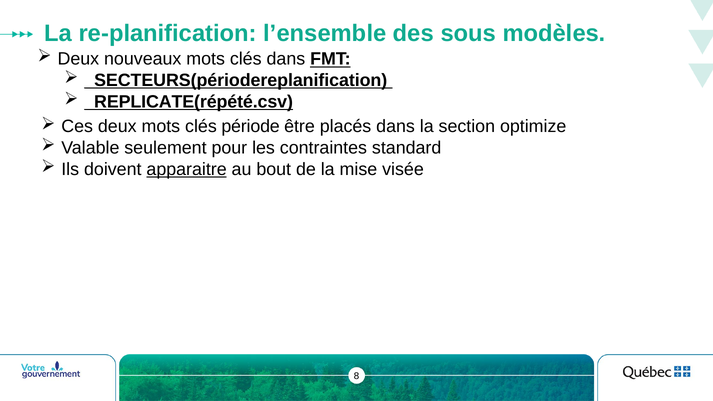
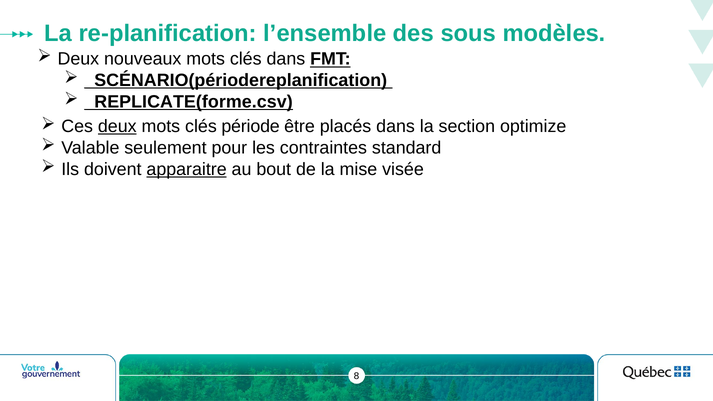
_SECTEURS(périodereplanification: _SECTEURS(périodereplanification -> _SCÉNARIO(périodereplanification (236, 80)
_REPLICATE(répété.csv: _REPLICATE(répété.csv -> _REPLICATE(forme.csv (189, 102)
deux underline: none -> present (117, 127)
